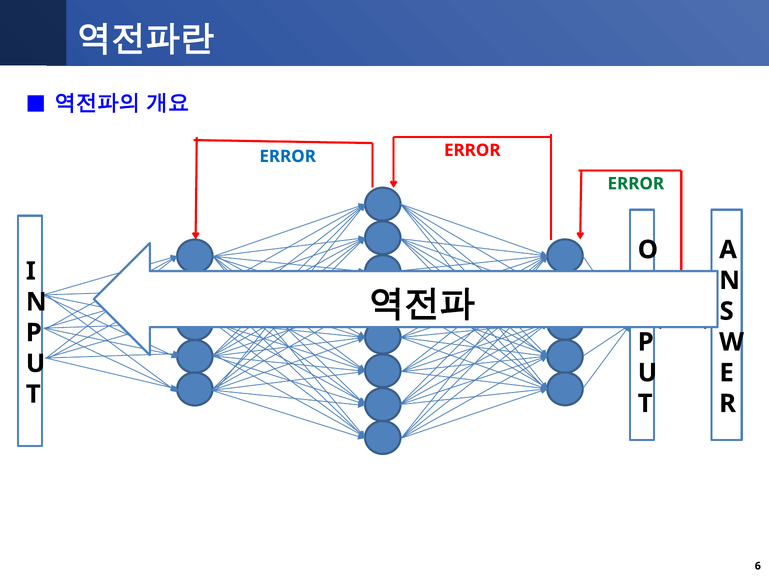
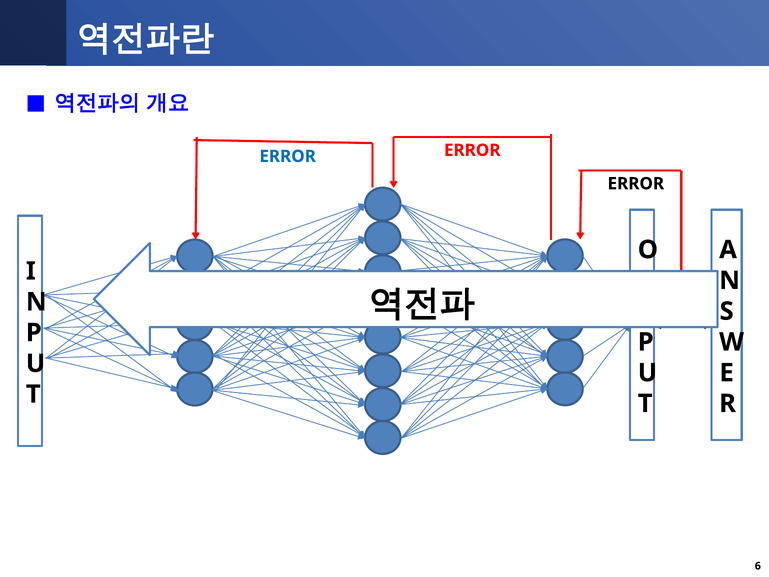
ERROR colour: green -> black (636, 184)
